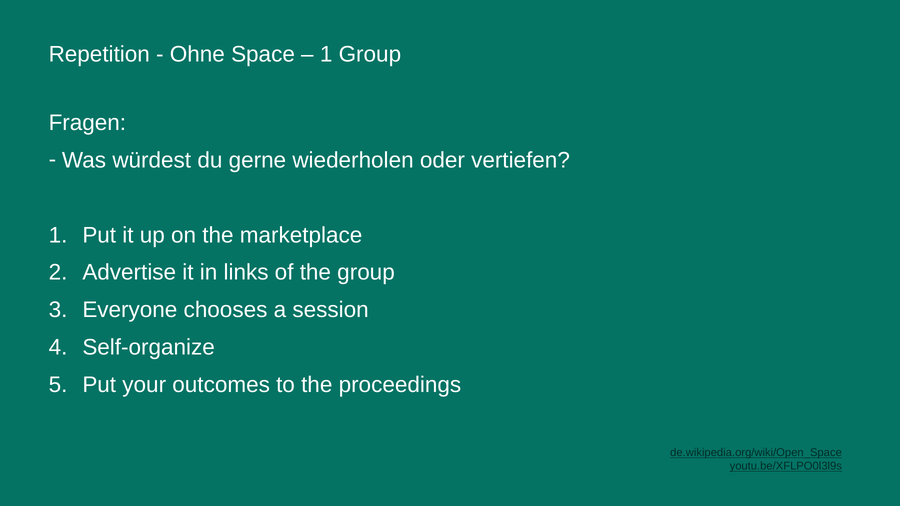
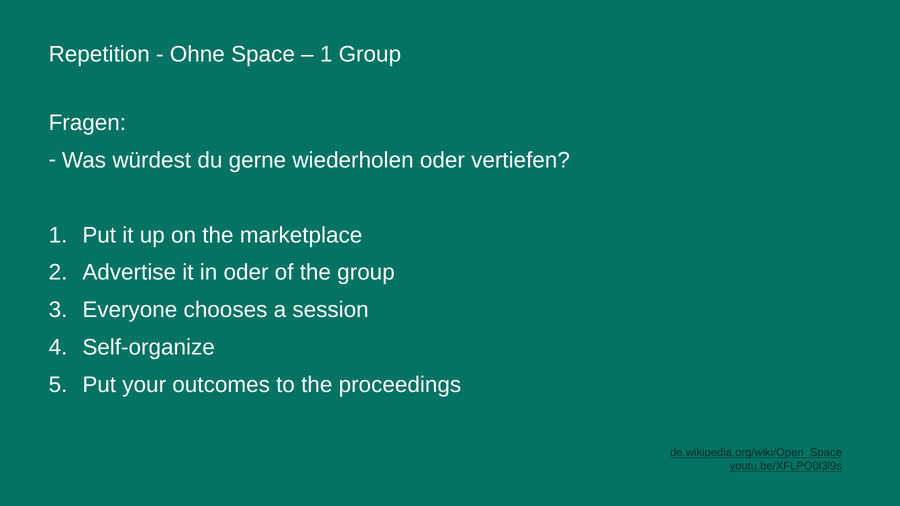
in links: links -> oder (246, 273)
